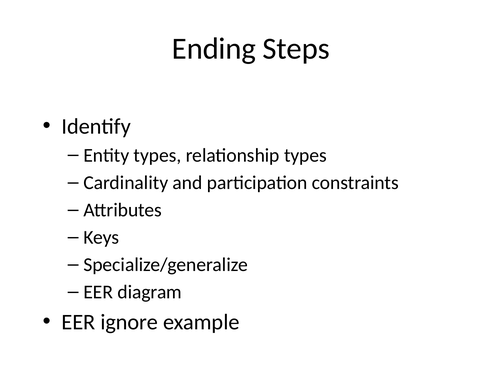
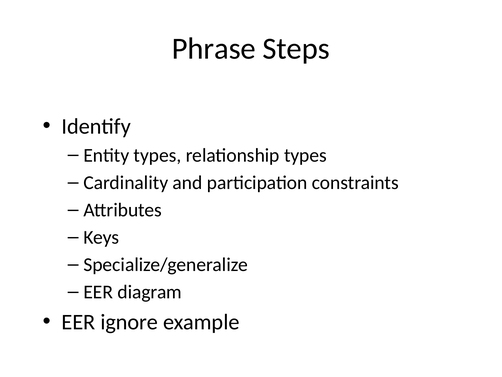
Ending: Ending -> Phrase (214, 49)
